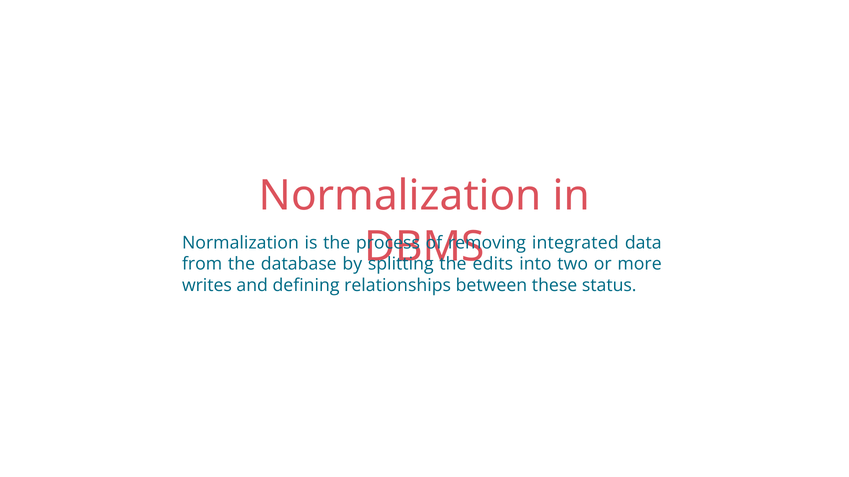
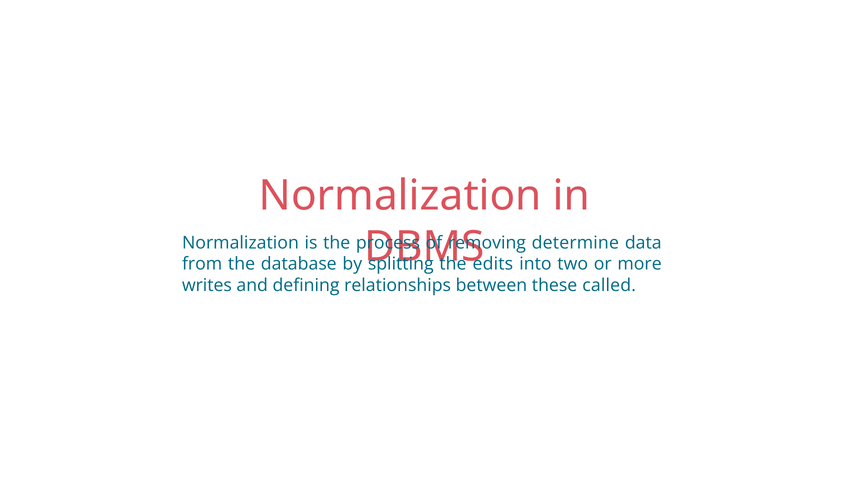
integrated: integrated -> determine (575, 243)
status: status -> called (609, 286)
